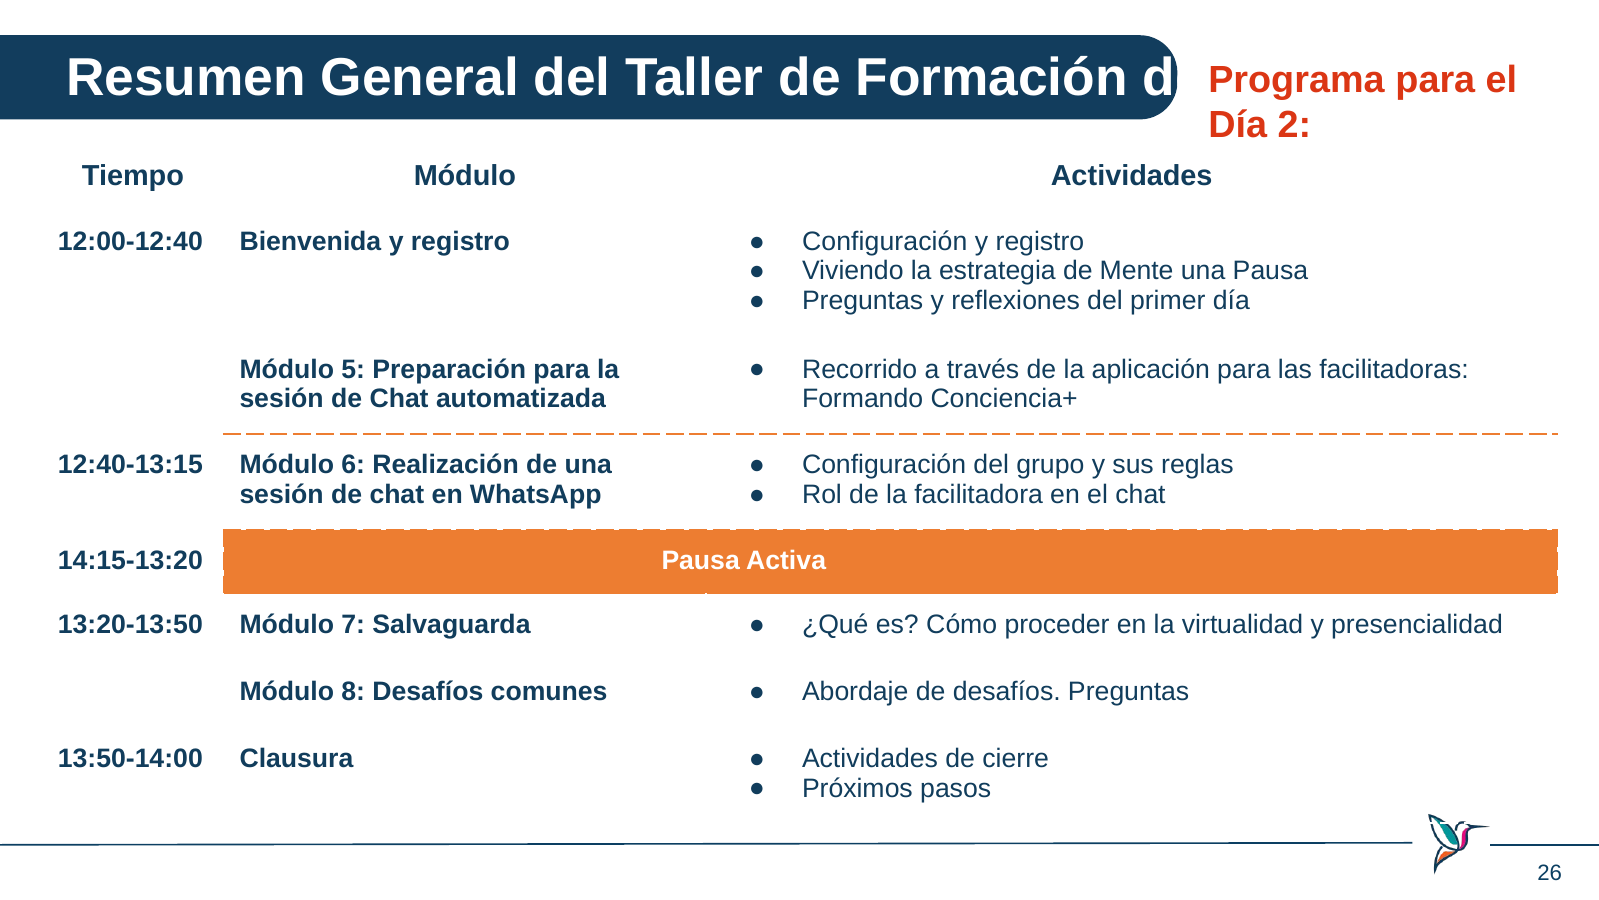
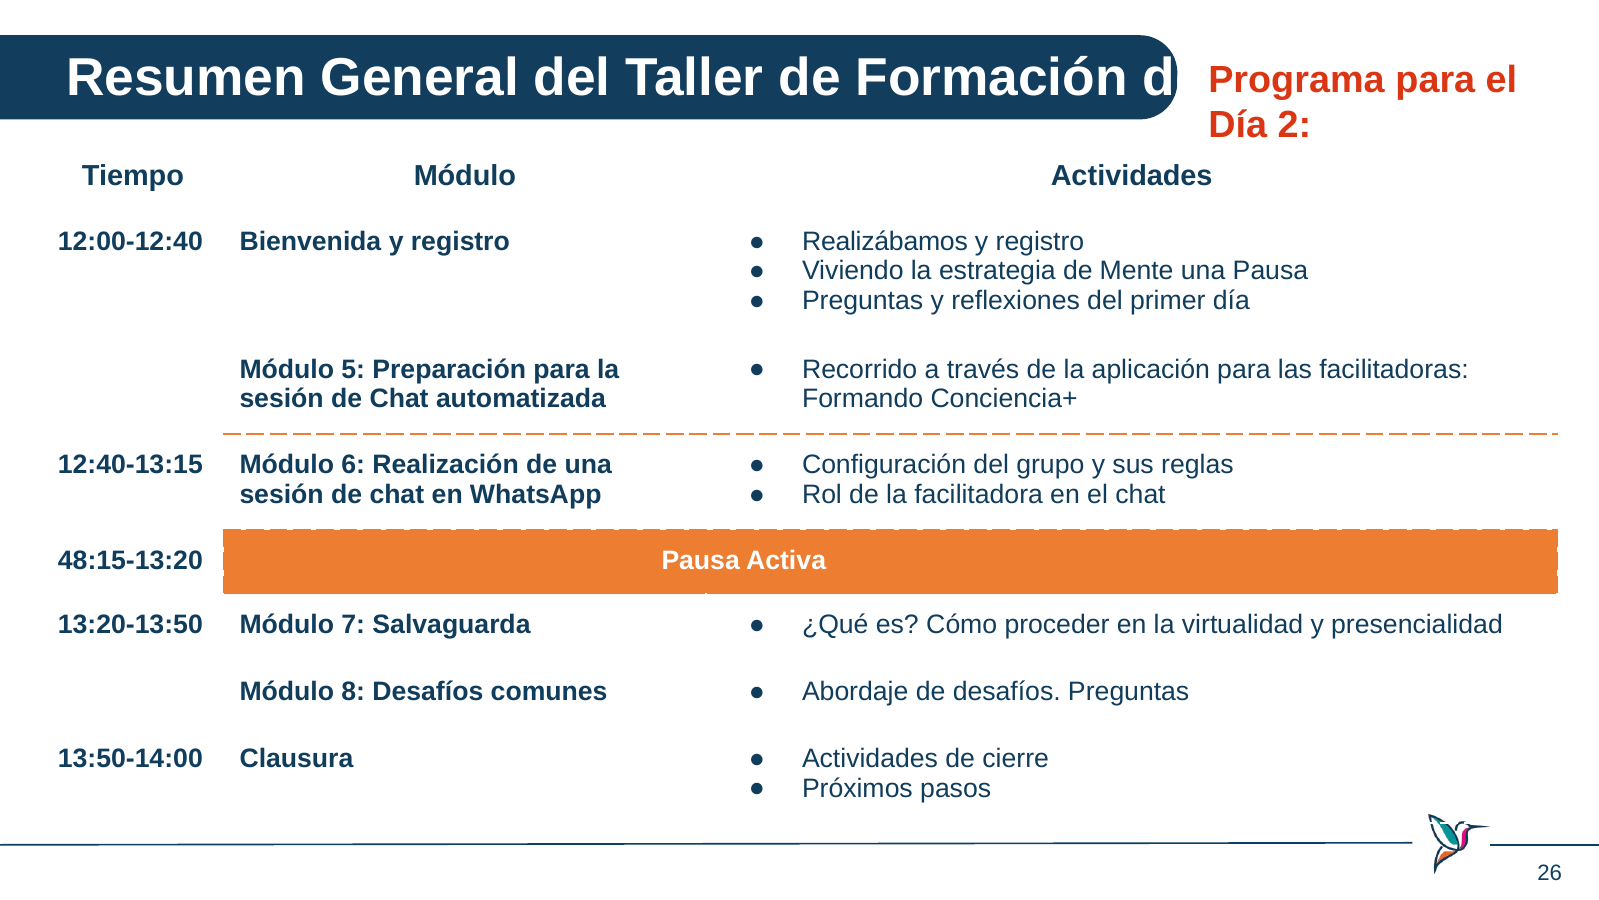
Configuración: Configuración -> Realizábamos (885, 241)
14:15-13:20: 14:15-13:20 -> 48:15-13:20 (130, 561)
